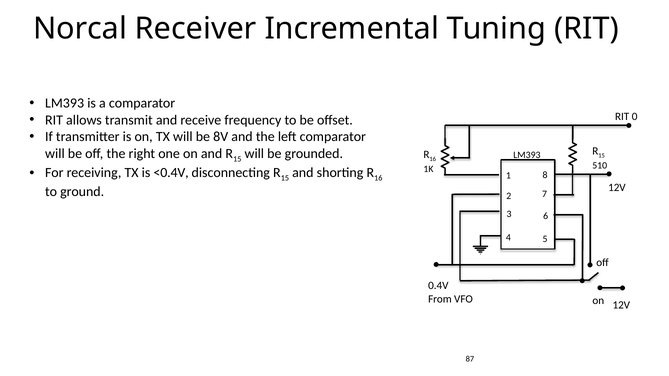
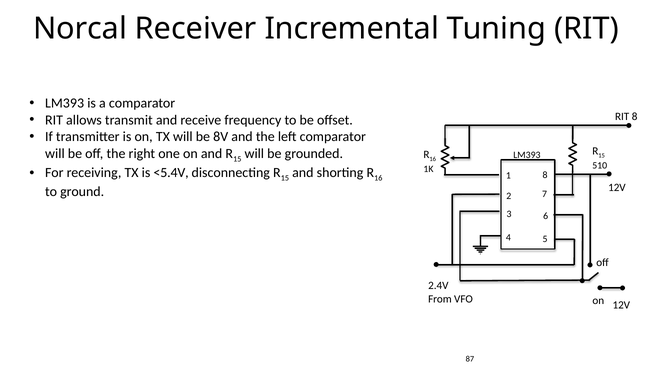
RIT 0: 0 -> 8 (635, 117)
<0.4V: <0.4V -> <5.4V (171, 173)
0.4V: 0.4V -> 2.4V (438, 286)
